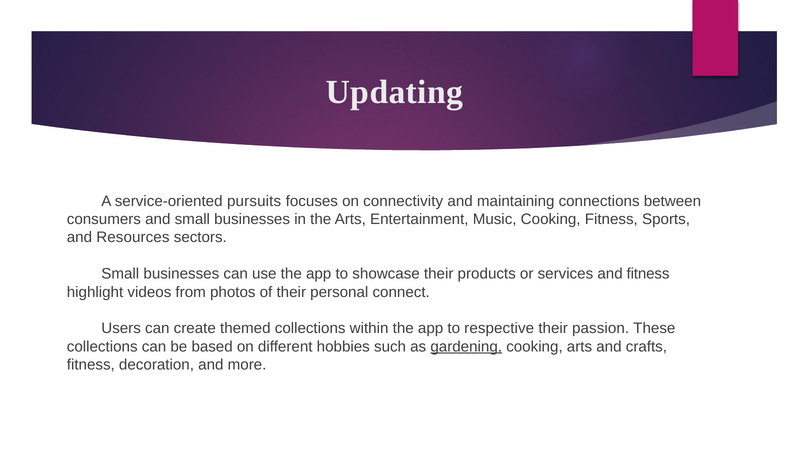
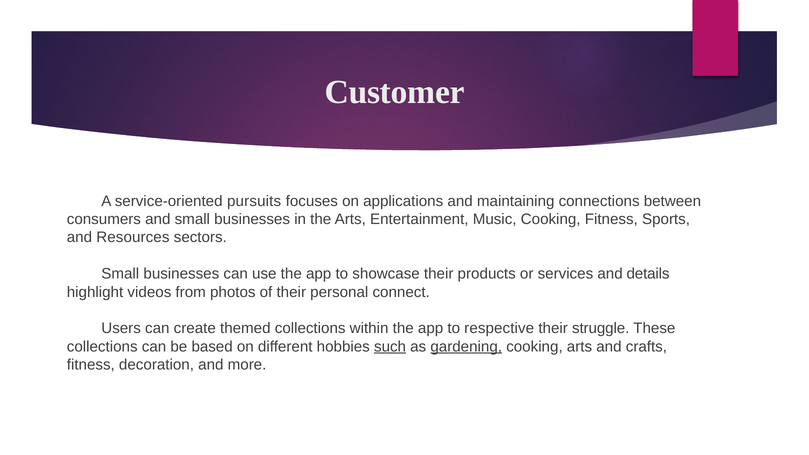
Updating: Updating -> Customer (395, 92)
connectivity: connectivity -> applications (403, 201)
and fitness: fitness -> details (648, 274)
passion: passion -> struggle (601, 328)
such underline: none -> present (390, 347)
